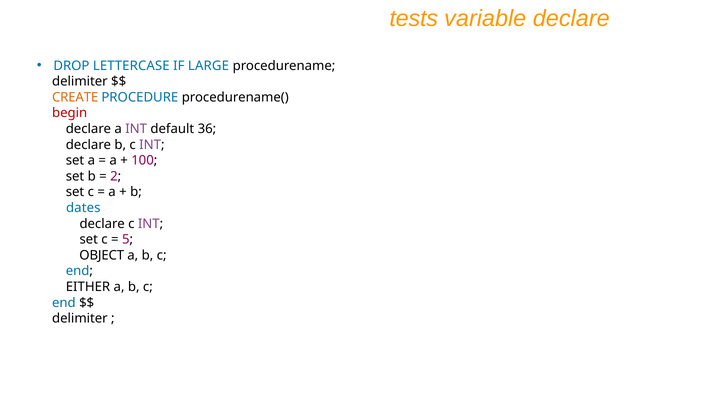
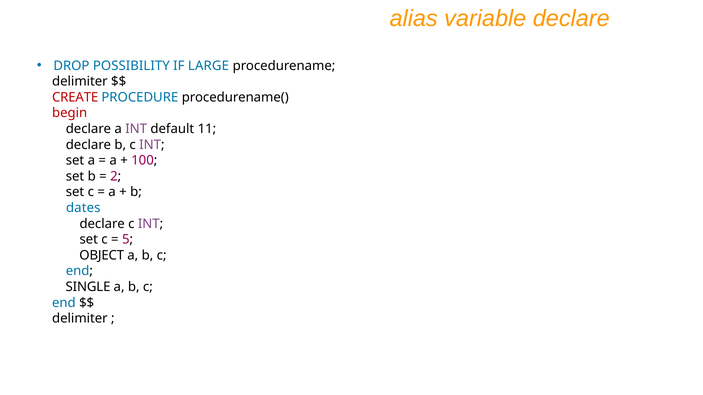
tests: tests -> alias (414, 18)
LETTERCASE: LETTERCASE -> POSSIBILITY (131, 66)
CREATE colour: orange -> red (75, 97)
36: 36 -> 11 (207, 129)
EITHER: EITHER -> SINGLE (88, 287)
